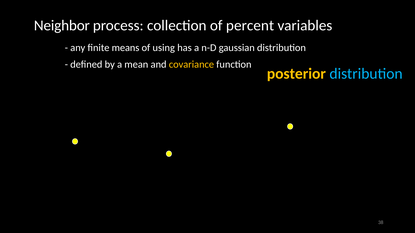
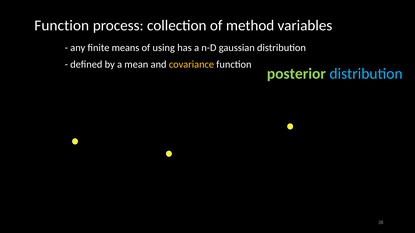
Neighbor: Neighbor -> Function (62, 26)
percent: percent -> method (250, 26)
posterior colour: yellow -> light green (296, 74)
